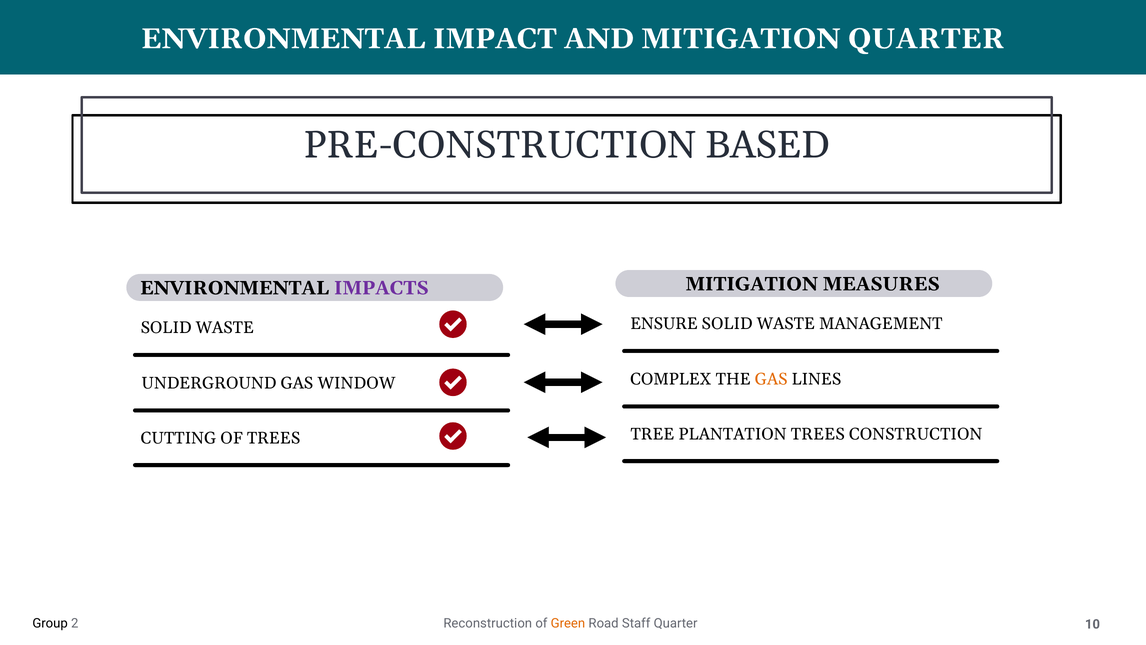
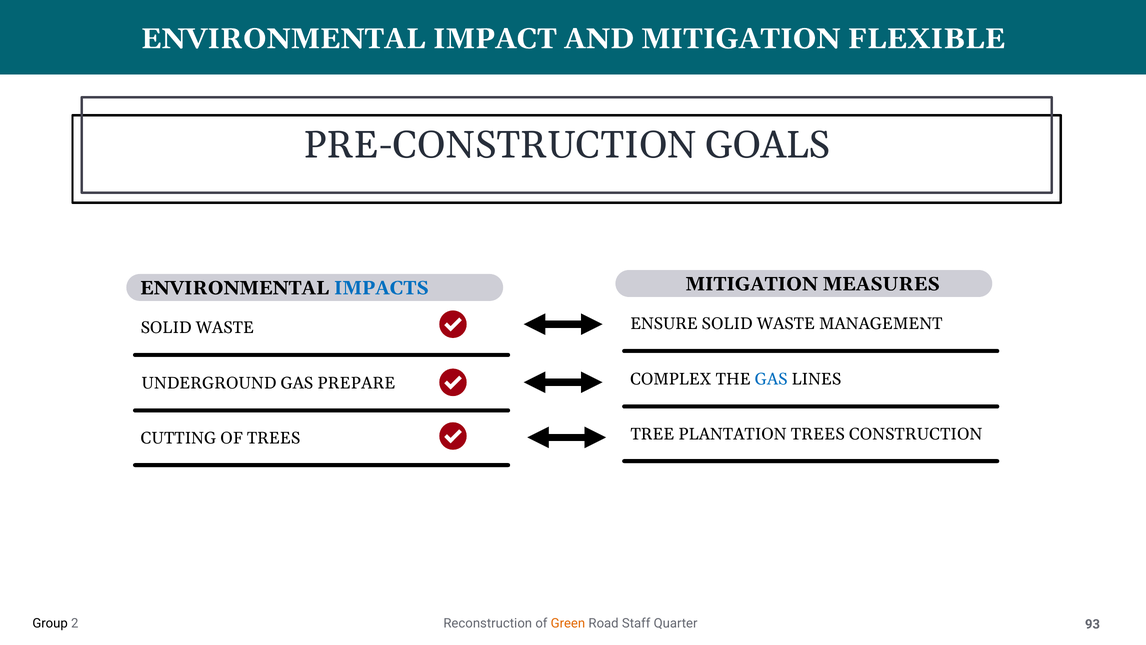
MITIGATION QUARTER: QUARTER -> FLEXIBLE (926, 39)
BASED: BASED -> GOALS (768, 145)
IMPACTS colour: purple -> blue (381, 288)
GAS colour: orange -> blue (771, 379)
WINDOW: WINDOW -> PREPARE (356, 383)
10: 10 -> 93 (1092, 624)
